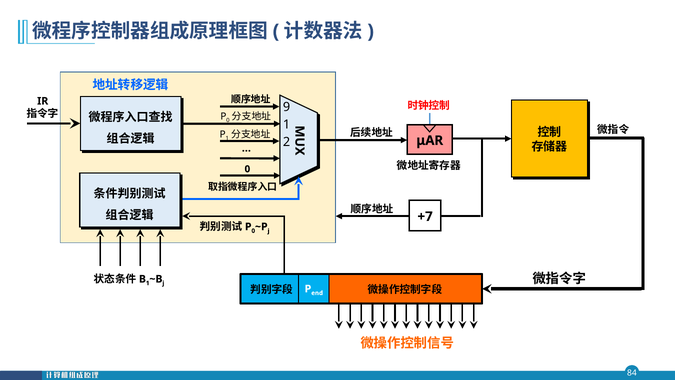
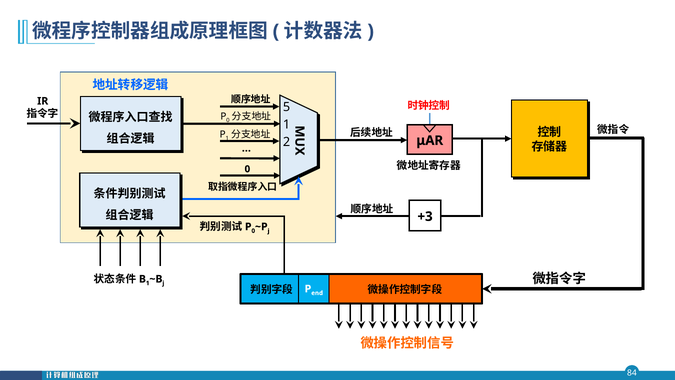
9: 9 -> 5 (287, 107)
+7: +7 -> +3 (425, 216)
